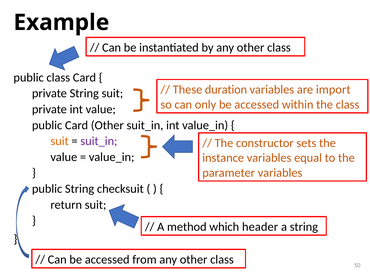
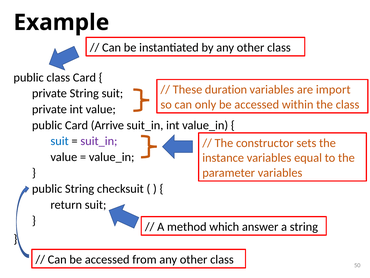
Card Other: Other -> Arrive (107, 125)
suit colour: orange -> blue (60, 141)
header: header -> answer (260, 226)
